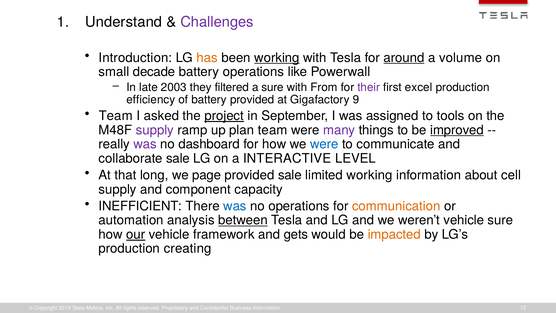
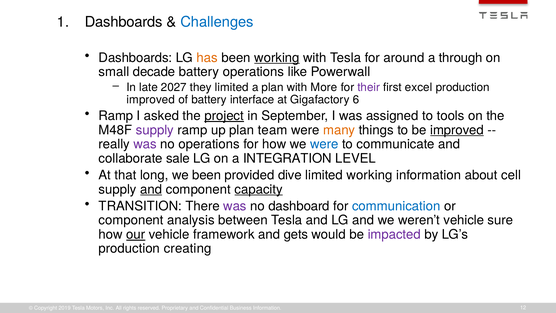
Understand: Understand -> Dashboards (124, 22)
Challenges colour: purple -> blue (217, 22)
Introduction: Introduction -> Dashboards (135, 58)
around underline: present -> none (404, 58)
volume: volume -> through (461, 58)
2003: 2003 -> 2027 (174, 87)
they filtered: filtered -> limited (232, 87)
a sure: sure -> plan (273, 87)
From: From -> More (324, 87)
efficiency: efficiency -> improved (151, 100)
battery provided: provided -> interface (252, 100)
9: 9 -> 6 (356, 100)
Team: Team -> Ramp (116, 116)
many colour: purple -> orange (339, 130)
no dashboard: dashboard -> operations (209, 144)
INTERACTIVE: INTERACTIVE -> INTEGRATION (287, 158)
we page: page -> been (207, 175)
provided sale: sale -> dive (290, 175)
and underline: none -> present (151, 189)
capacity underline: none -> present (259, 189)
INEFFICIENT: INEFFICIENT -> TRANSITION (140, 206)
was colour: blue -> purple (235, 206)
no operations: operations -> dashboard (299, 206)
communication colour: orange -> blue (396, 206)
automation: automation -> component (131, 220)
between underline: present -> none (243, 220)
impacted colour: orange -> purple (394, 234)
